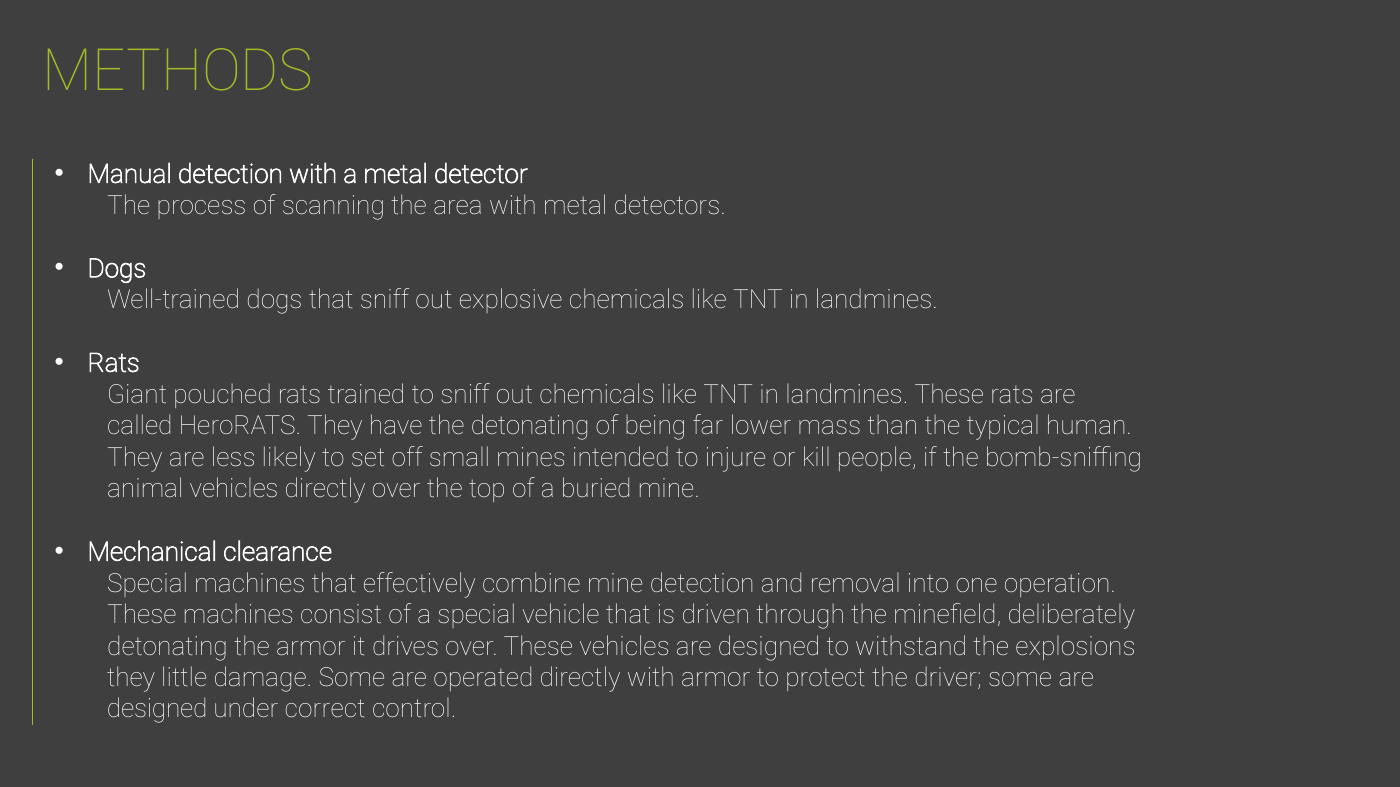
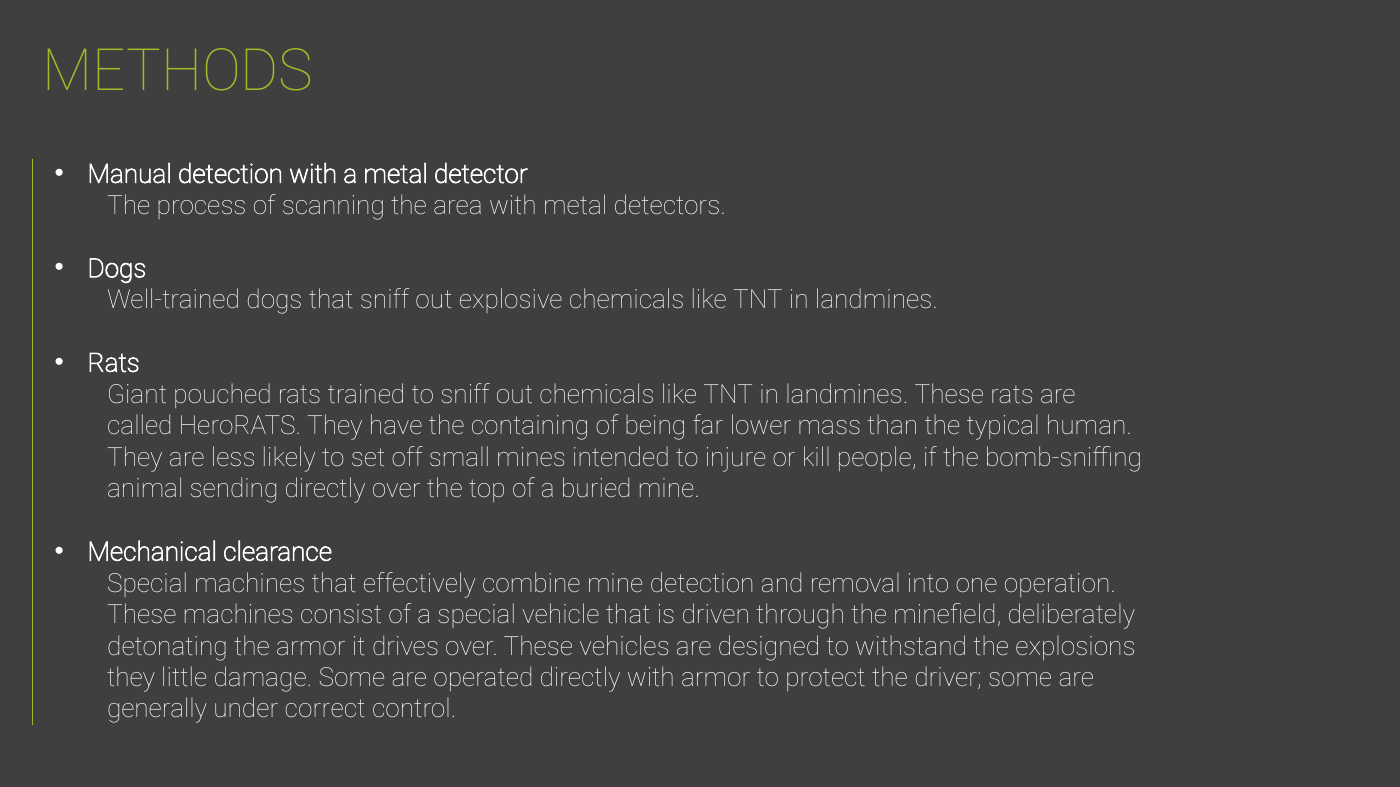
the detonating: detonating -> containing (530, 426)
animal vehicles: vehicles -> sending (234, 489)
designed: designed -> generally (157, 710)
